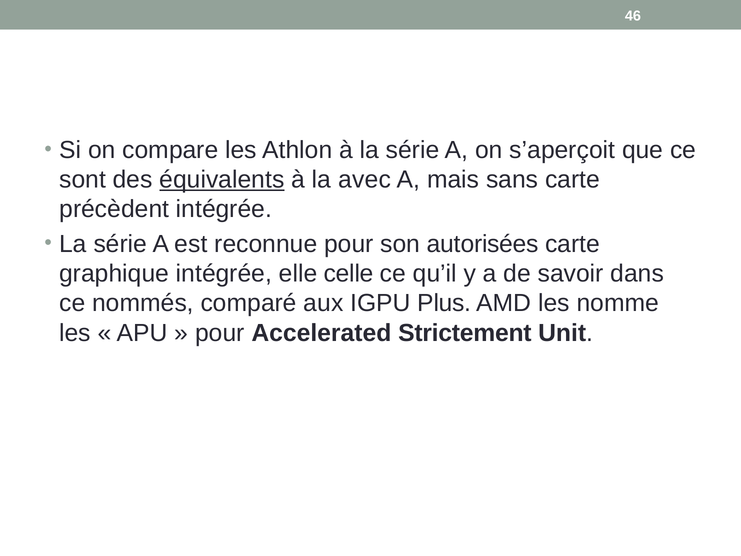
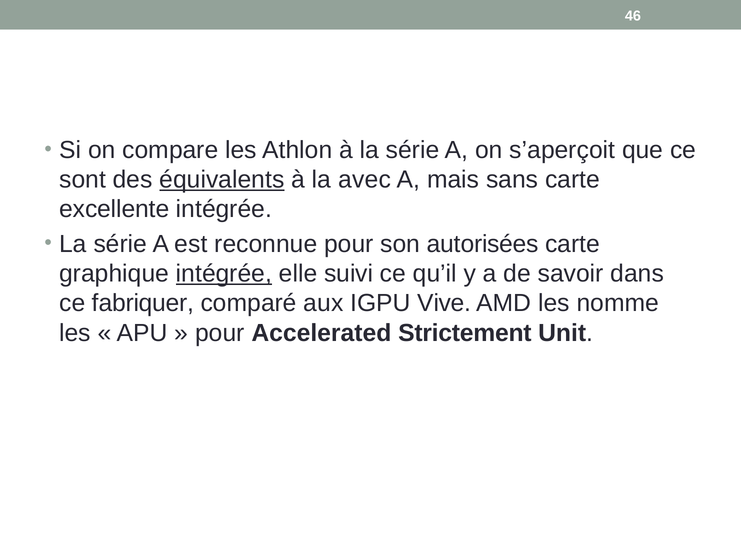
précèdent: précèdent -> excellente (114, 209)
intégrée underline: none -> present (224, 273)
celle: celle -> suivi (349, 273)
nommés: nommés -> fabriquer (143, 303)
Plus: Plus -> Vive (444, 303)
